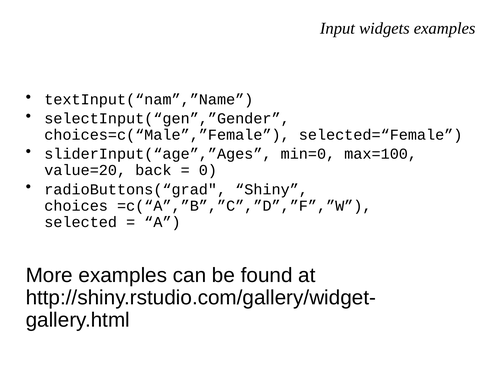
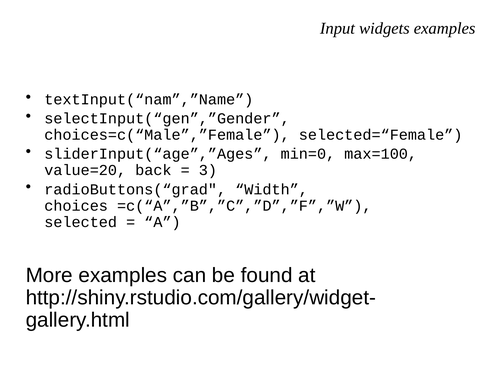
0: 0 -> 3 (208, 171)
Shiny: Shiny -> Width (272, 190)
